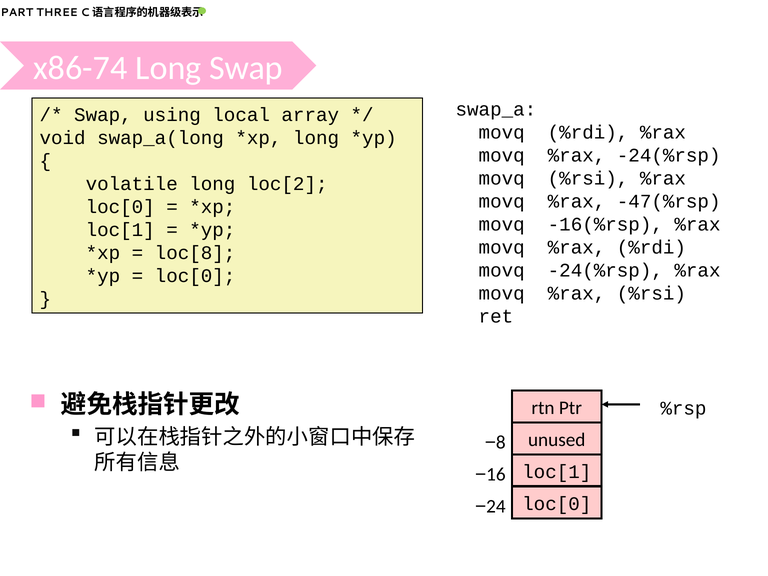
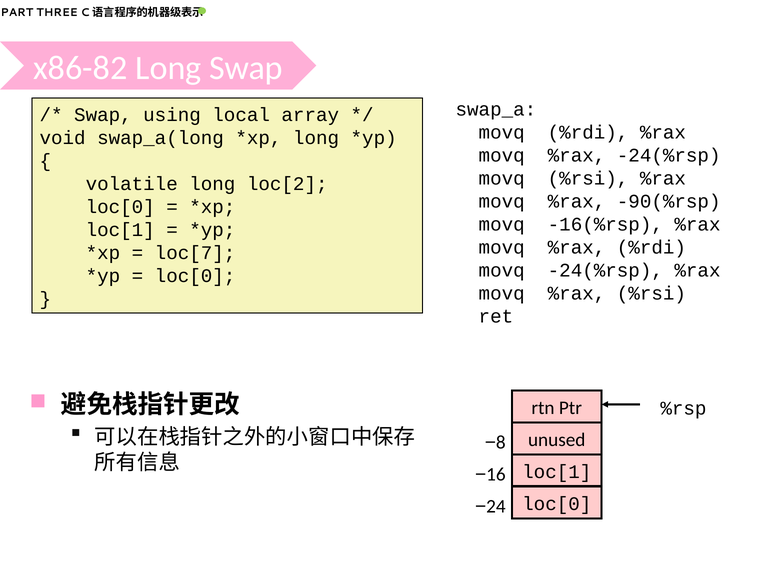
x86-74: x86-74 -> x86-82 (80, 68)
-47(%rsp: -47(%rsp -> -90(%rsp (669, 201)
loc[8: loc[8 -> loc[7 (195, 253)
